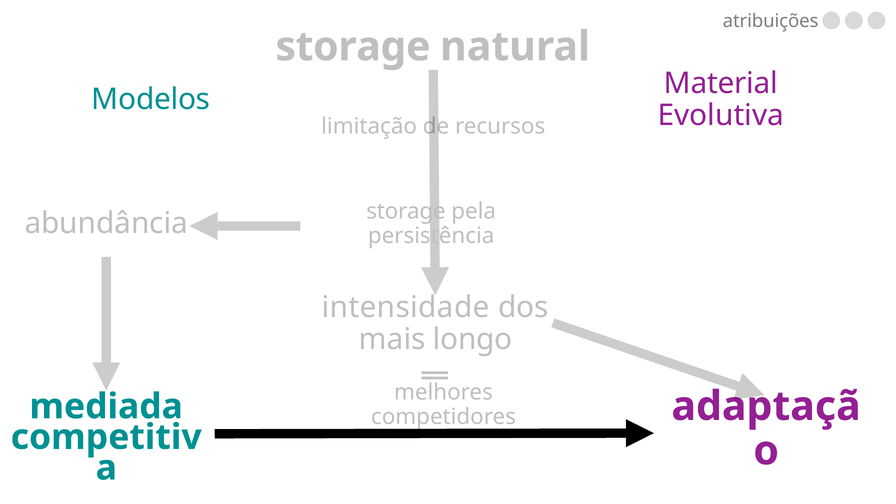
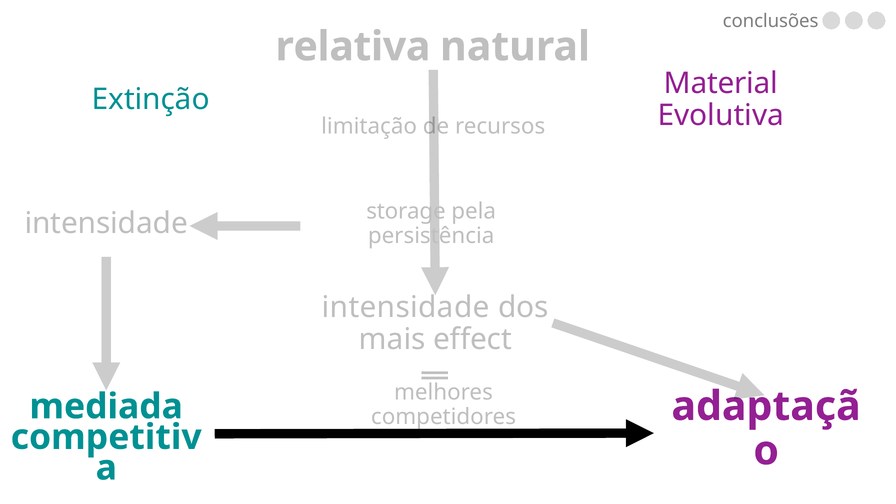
atribuições: atribuições -> conclusões (771, 21)
storage: storage -> relativa (353, 47)
Modelos: Modelos -> Extinção (151, 99)
abundância: abundância -> intensidade (106, 224)
longo: longo -> effect (473, 340)
